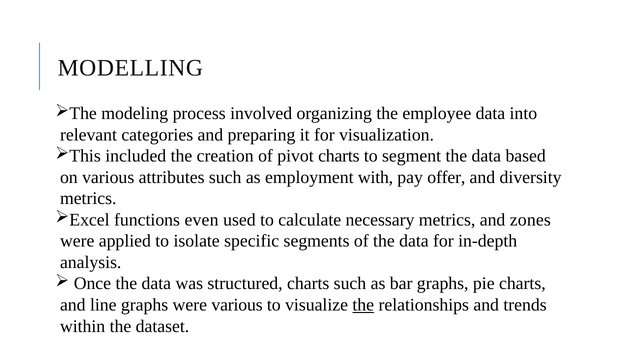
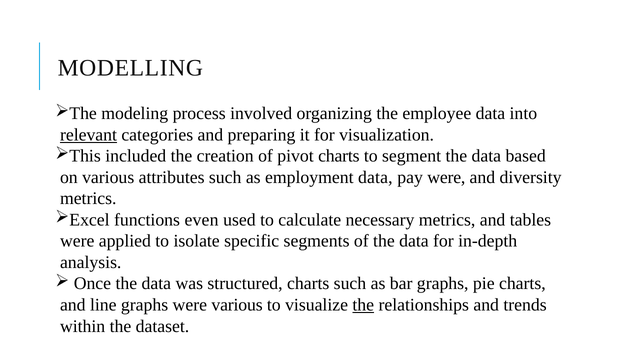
relevant underline: none -> present (89, 135)
employment with: with -> data (375, 178)
pay offer: offer -> were (446, 178)
zones: zones -> tables (530, 220)
